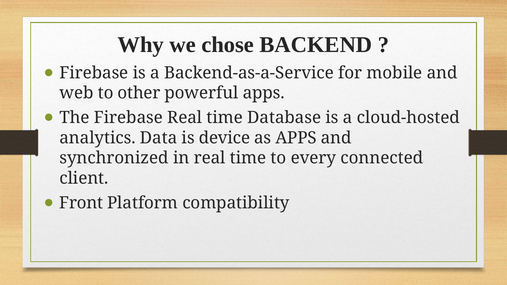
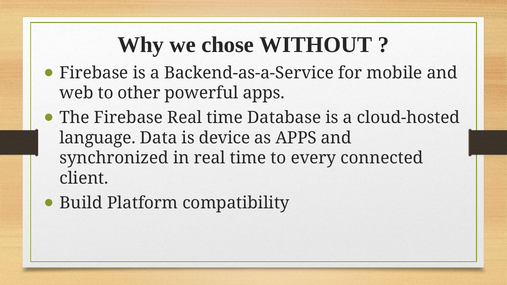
BACKEND: BACKEND -> WITHOUT (316, 45)
analytics: analytics -> language (98, 138)
Front: Front -> Build (81, 203)
